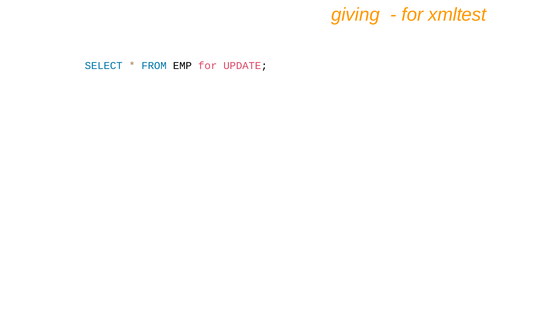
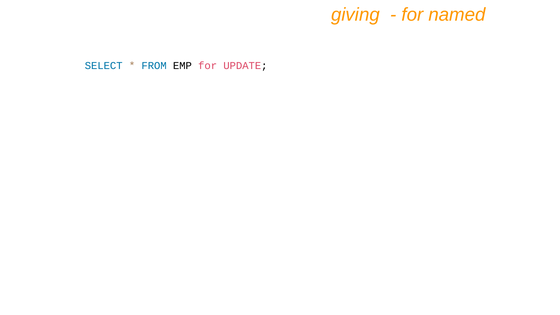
xmltest: xmltest -> named (457, 15)
